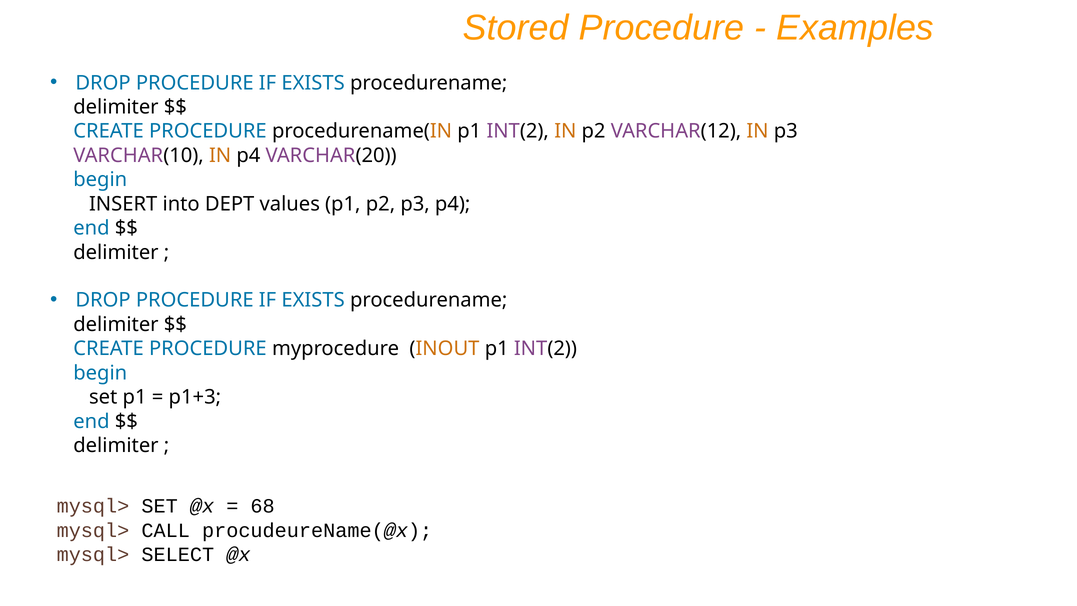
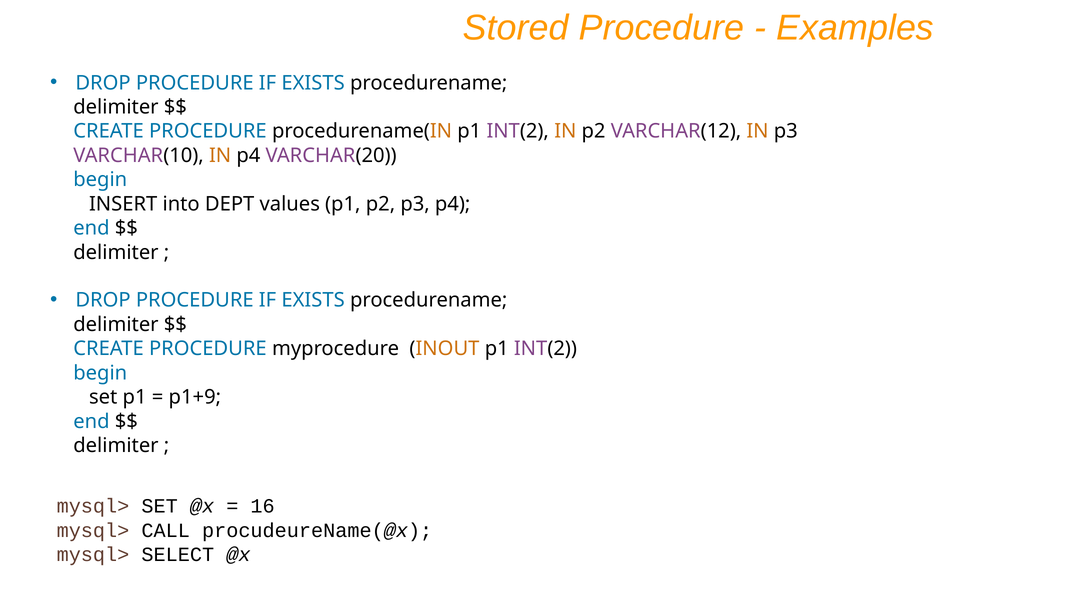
p1+3: p1+3 -> p1+9 (195, 397)
68: 68 -> 16 (263, 506)
